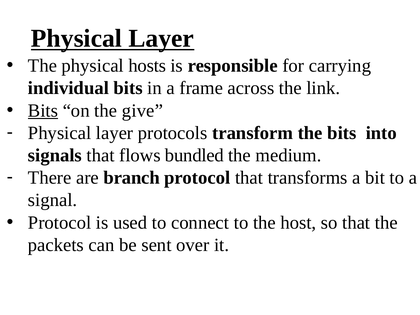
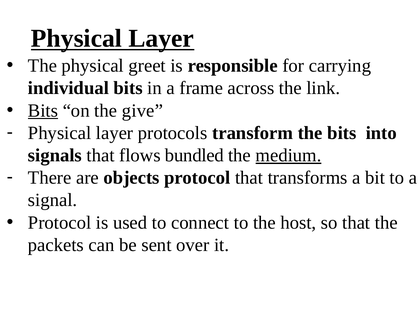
hosts: hosts -> greet (147, 66)
medium underline: none -> present (289, 155)
branch: branch -> objects (132, 178)
